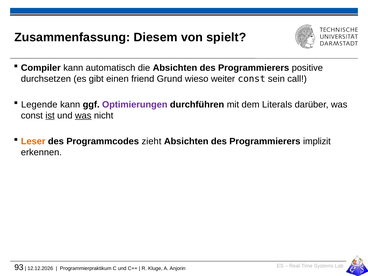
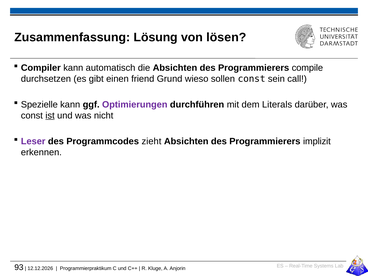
Diesem: Diesem -> Lösung (156, 37)
spielt: spielt -> lösen (226, 37)
positive: positive -> compile (307, 68)
weiter: weiter -> sollen (223, 79)
Legende: Legende -> Spezielle (39, 105)
was underline: present -> none (83, 116)
Leser colour: orange -> purple (33, 141)
